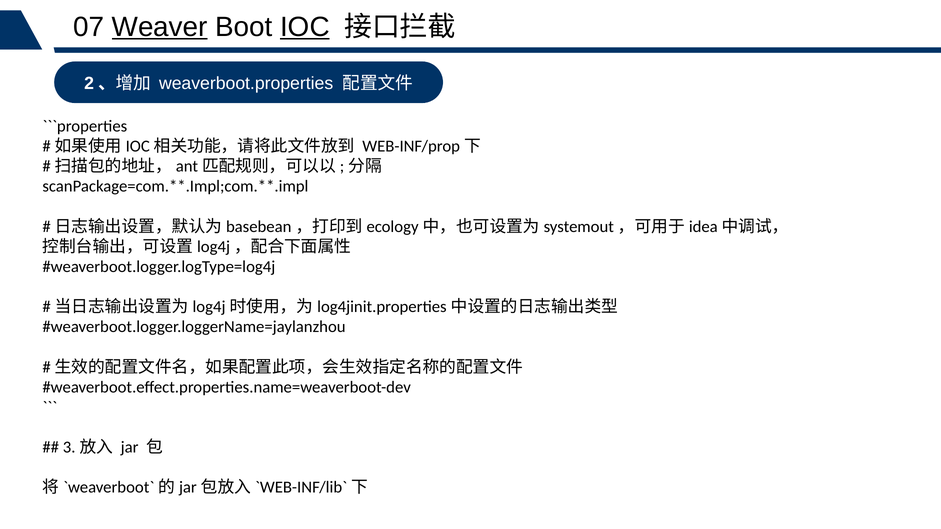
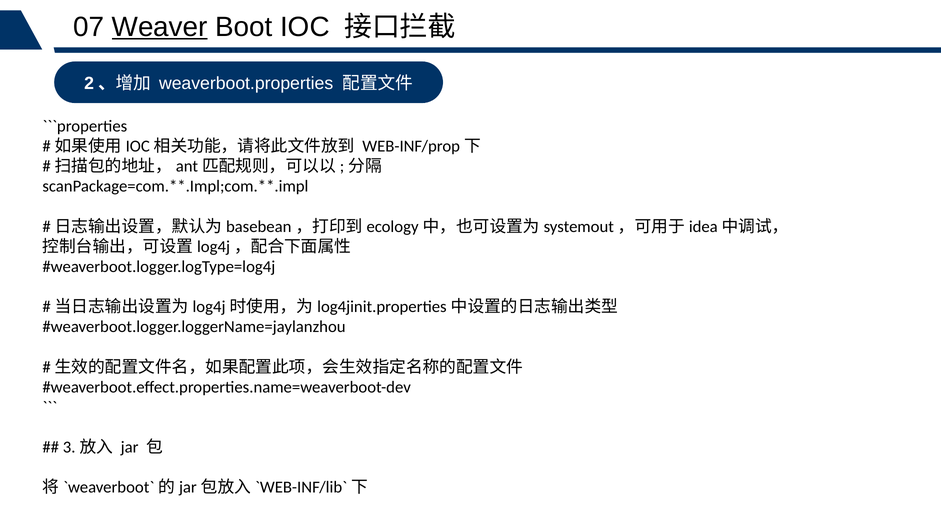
IOC underline: present -> none (305, 27)
